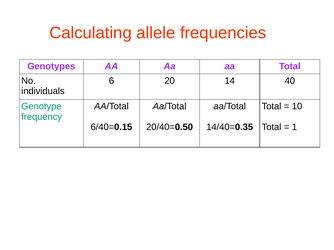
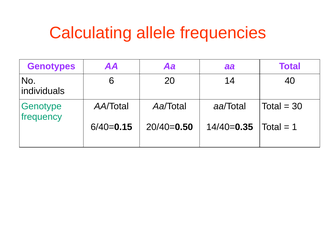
10: 10 -> 30 (297, 107)
